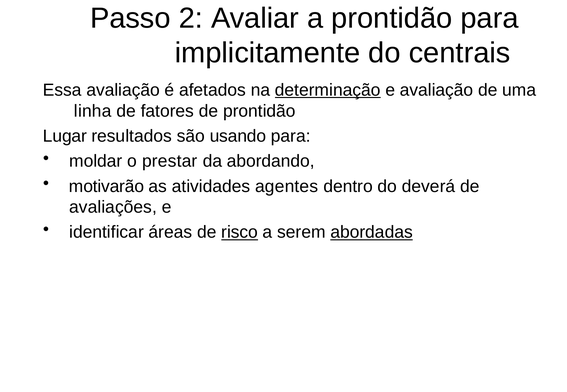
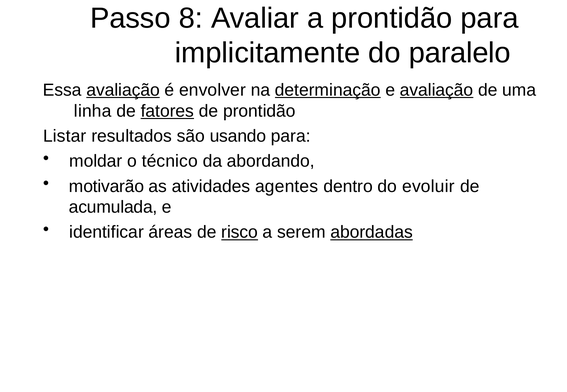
2: 2 -> 8 (191, 18)
centrais: centrais -> paralelo (460, 53)
avaliação underline: none -> present (123, 90)
afetados: afetados -> envolver (212, 90)
avaliação underline: none -> present (437, 90)
fatores underline: none -> present (167, 111)
Lugar: Lugar -> Listar (65, 136)
prestar: prestar -> técnico (170, 161)
deverá: deverá -> evoluir (428, 187)
avaliações: avaliações -> acumulada (113, 207)
